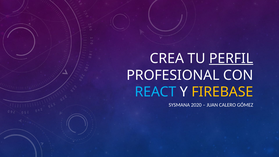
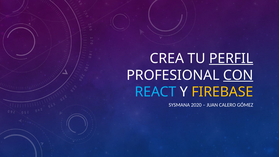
CON underline: none -> present (238, 75)
